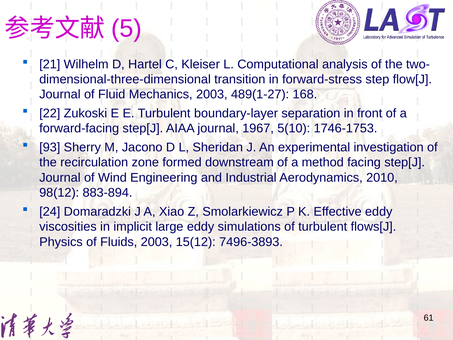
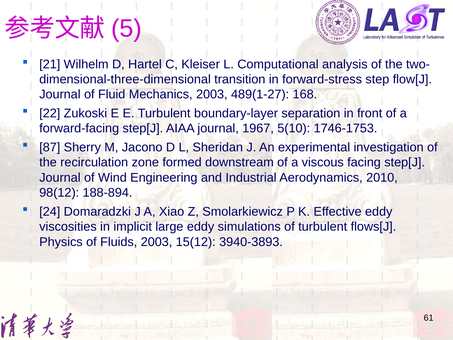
93: 93 -> 87 (50, 147)
method: method -> viscous (323, 162)
883-894: 883-894 -> 188-894 (108, 193)
7496-3893: 7496-3893 -> 3940-3893 (251, 242)
